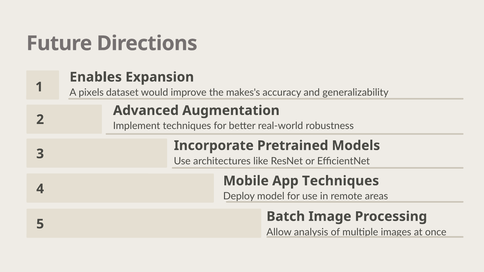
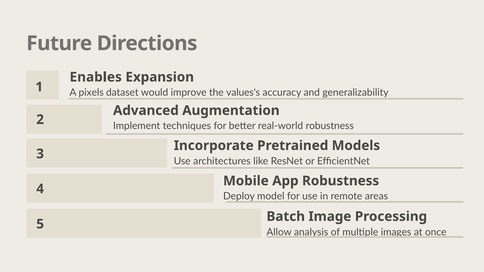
makes's: makes's -> values's (243, 93)
App Techniques: Techniques -> Robustness (341, 181)
